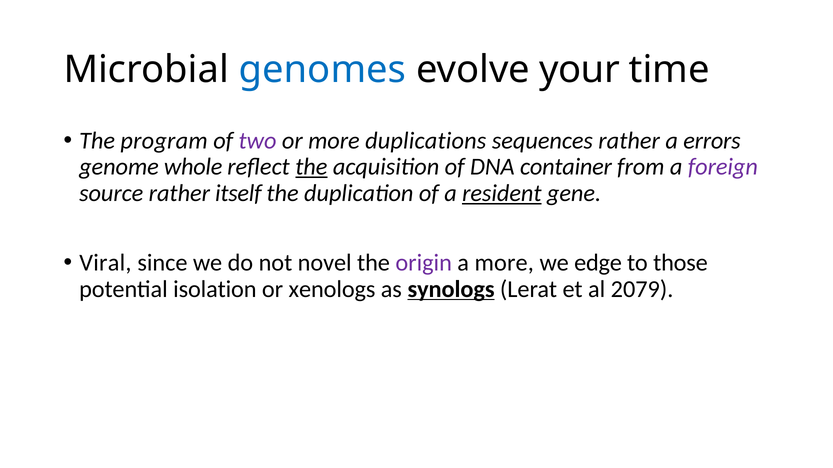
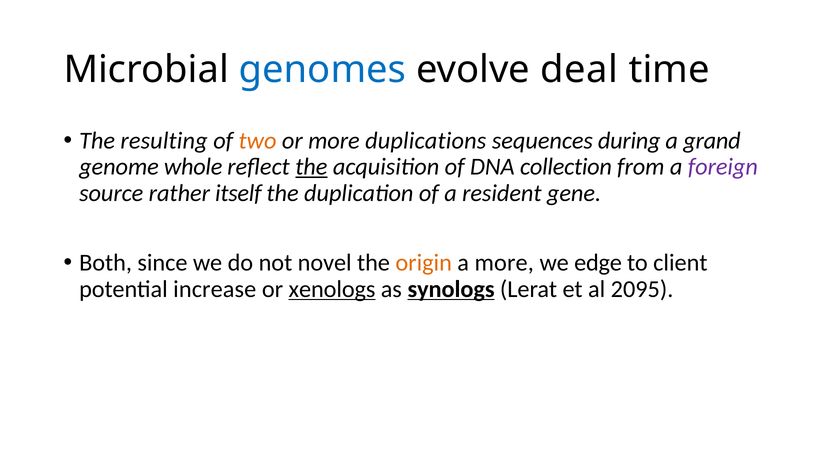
your: your -> deal (579, 70)
program: program -> resulting (164, 141)
two colour: purple -> orange (258, 141)
sequences rather: rather -> during (629, 141)
errors: errors -> grand (712, 141)
container: container -> collection (566, 167)
resident underline: present -> none (502, 193)
Viral: Viral -> Both (106, 263)
origin colour: purple -> orange (424, 263)
those: those -> client (680, 263)
isolation: isolation -> increase (215, 289)
xenologs underline: none -> present (332, 289)
2079: 2079 -> 2095 (642, 289)
